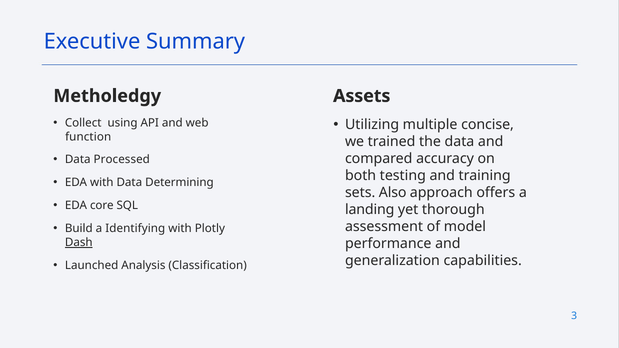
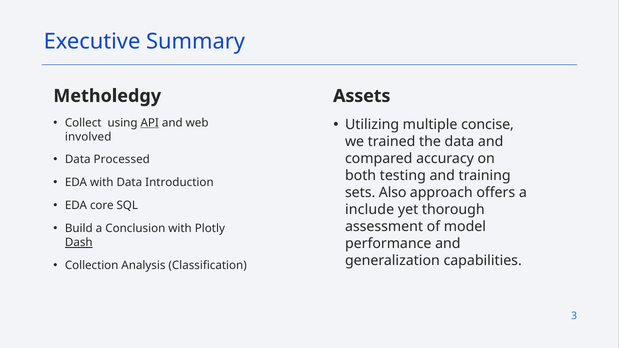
API underline: none -> present (150, 123)
function: function -> involved (88, 137)
Determining: Determining -> Introduction (179, 183)
landing: landing -> include (370, 210)
Identifying: Identifying -> Conclusion (135, 229)
Launched: Launched -> Collection (92, 266)
